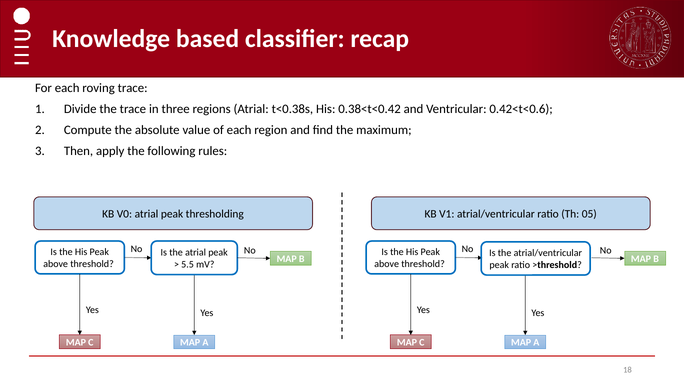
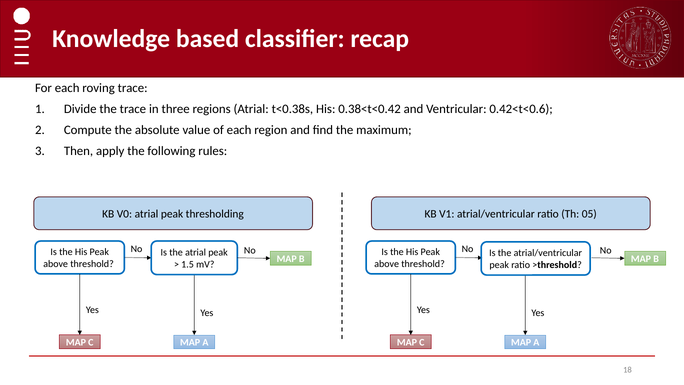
5.5: 5.5 -> 1.5 (188, 264)
